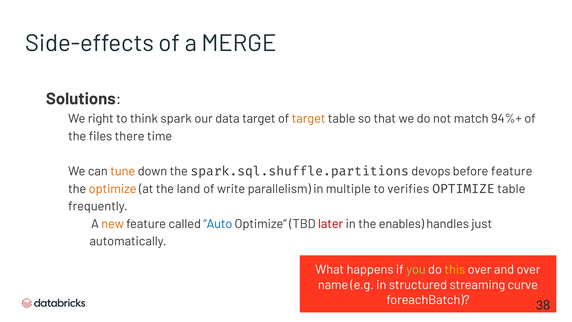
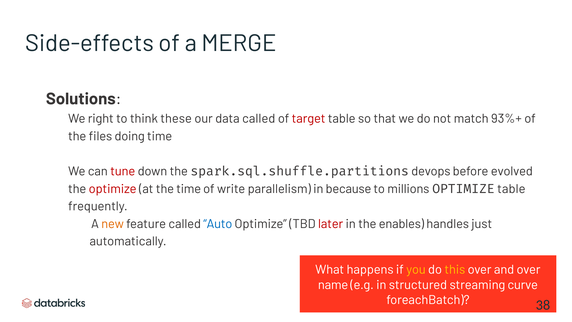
spark: spark -> these (176, 119)
data target: target -> called (259, 119)
target colour: orange -> red (309, 119)
94%+: 94%+ -> 93%+ (506, 119)
there: there -> doing (130, 136)
tune colour: orange -> red (123, 171)
before feature: feature -> evolved (512, 171)
optimize colour: orange -> red (113, 189)
the land: land -> time (189, 189)
multiple: multiple -> because (348, 189)
verifies: verifies -> millions (408, 189)
you colour: light green -> yellow (416, 269)
